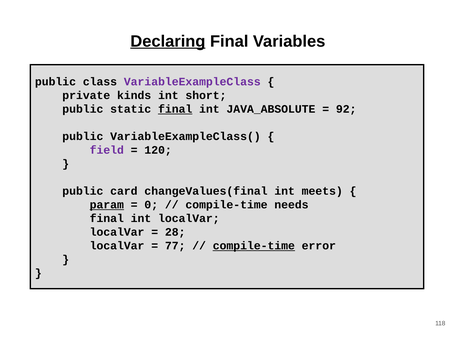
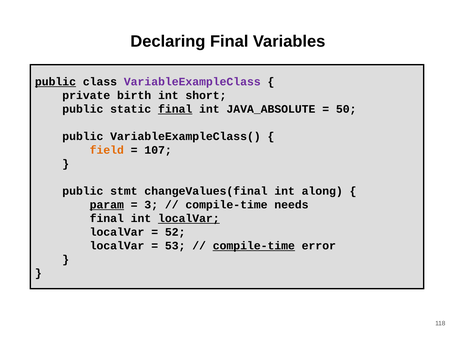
Declaring underline: present -> none (168, 41)
public underline: none -> present (55, 82)
kinds: kinds -> birth (134, 95)
92: 92 -> 50 (346, 109)
field colour: purple -> orange (107, 150)
120: 120 -> 107 (158, 150)
card: card -> stmt (124, 191)
meets: meets -> along (322, 191)
0: 0 -> 3 (151, 205)
localVar underline: none -> present (189, 219)
28: 28 -> 52 (175, 232)
77: 77 -> 53 (175, 246)
